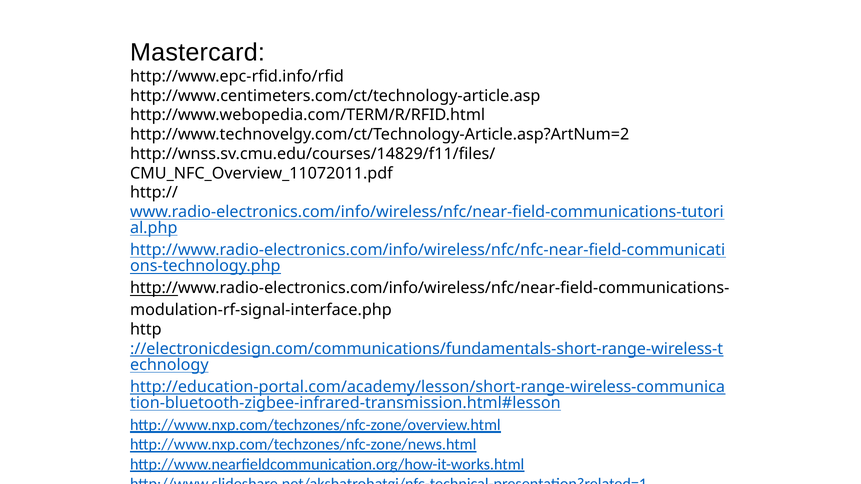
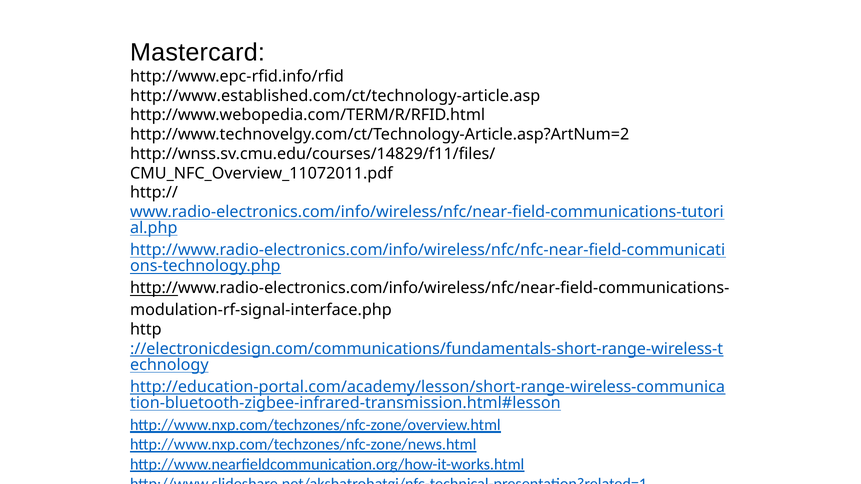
http://www.centimeters.com/ct/technology-article.asp: http://www.centimeters.com/ct/technology-article.asp -> http://www.established.com/ct/technology-article.asp (335, 96)
